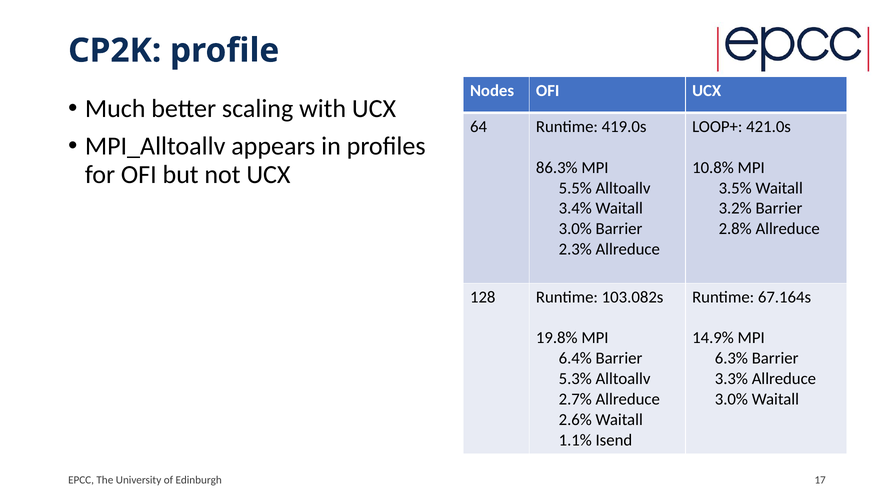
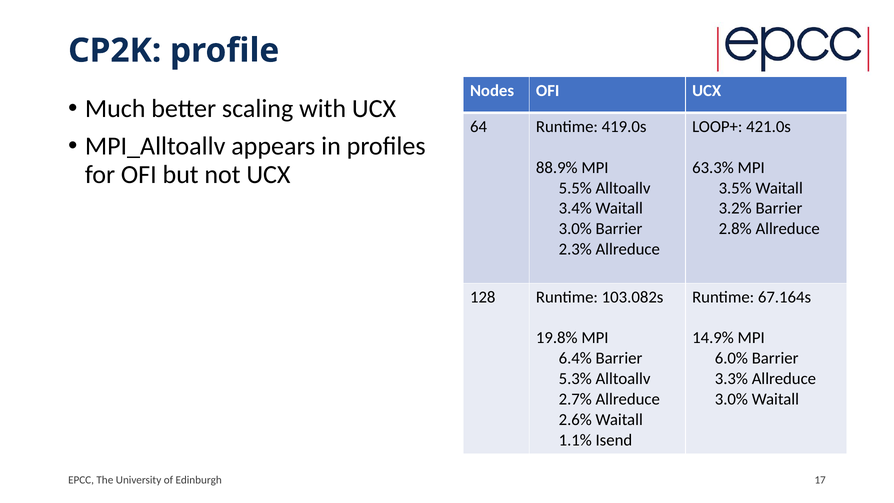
86.3%: 86.3% -> 88.9% (557, 167)
10.8%: 10.8% -> 63.3% (713, 167)
6.3%: 6.3% -> 6.0% (731, 358)
